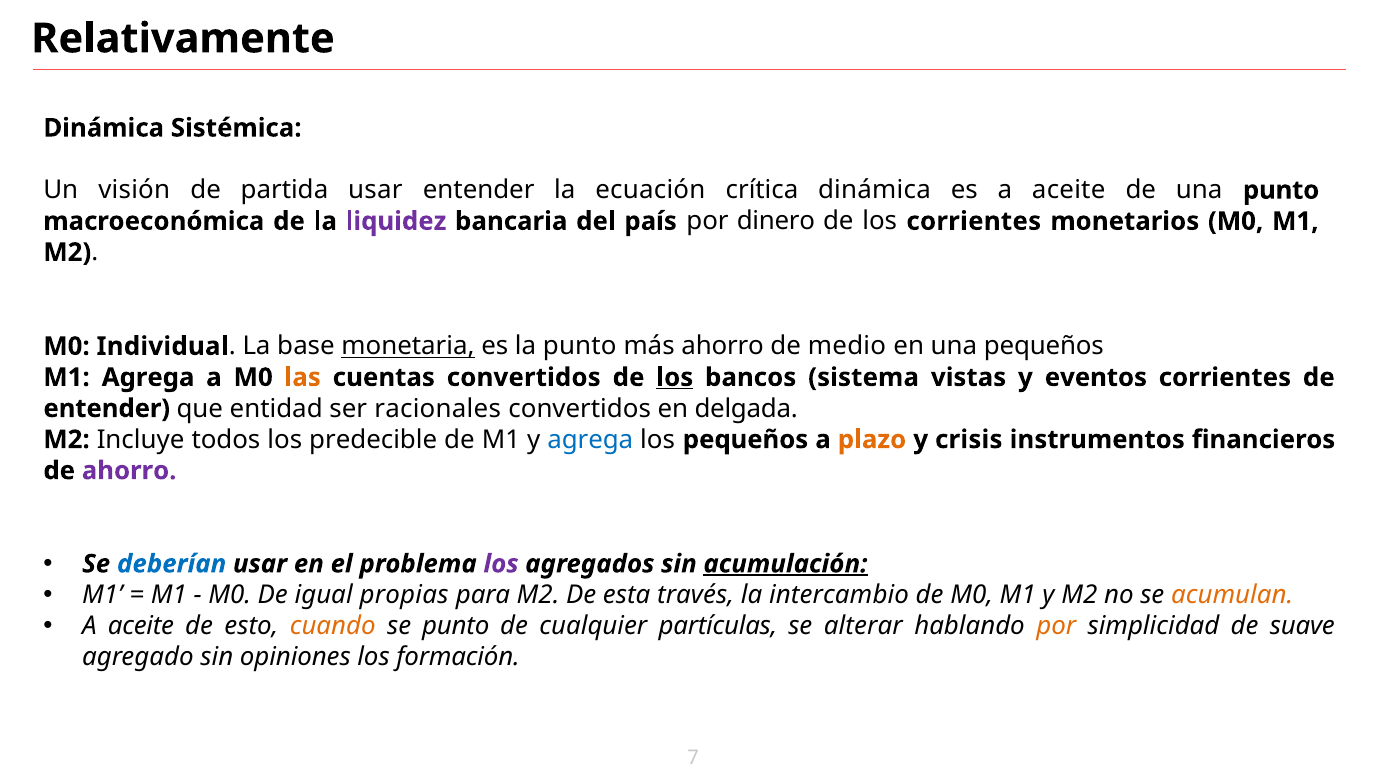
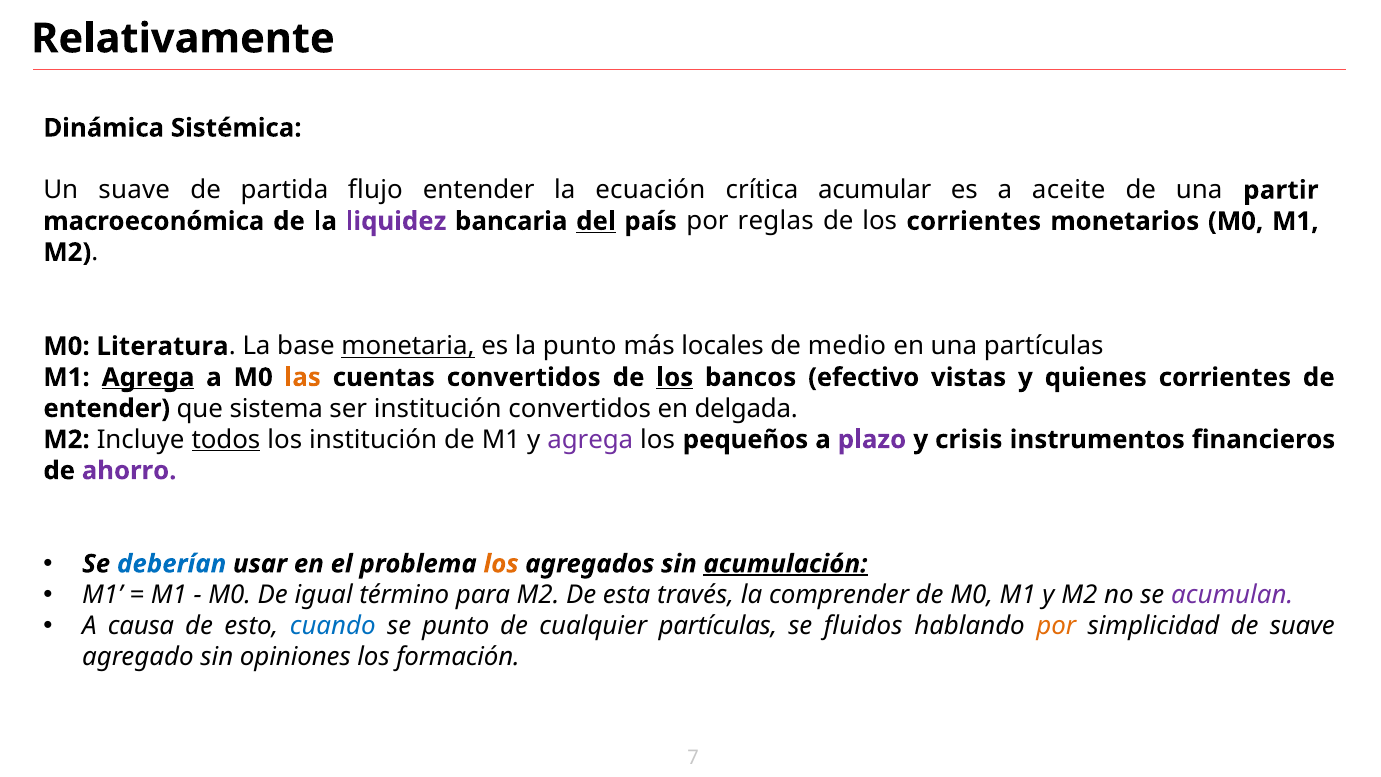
Un visión: visión -> suave (134, 190)
partida usar: usar -> flujo (375, 190)
crítica dinámica: dinámica -> acumular (875, 190)
una punto: punto -> partir (1281, 190)
del underline: none -> present (596, 221)
dinero: dinero -> reglas (776, 221)
Individual: Individual -> Literatura (162, 346)
más ahorro: ahorro -> locales (723, 346)
una pequeños: pequeños -> partículas (1044, 346)
Agrega underline: none -> present (148, 377)
sistema: sistema -> efectivo (864, 377)
eventos: eventos -> quienes (1096, 377)
entidad: entidad -> sistema (276, 408)
ser racionales: racionales -> institución (438, 408)
todos underline: none -> present (226, 439)
los predecible: predecible -> institución (373, 439)
agrega colour: blue -> purple (590, 439)
plazo colour: orange -> purple (872, 439)
los colour: purple -> orange (501, 564)
propias: propias -> término (404, 595)
intercambio: intercambio -> comprender (839, 595)
acumulan colour: orange -> purple (1232, 595)
aceite: aceite -> causa (141, 626)
cuando colour: orange -> blue (333, 626)
alterar: alterar -> fluidos (863, 626)
